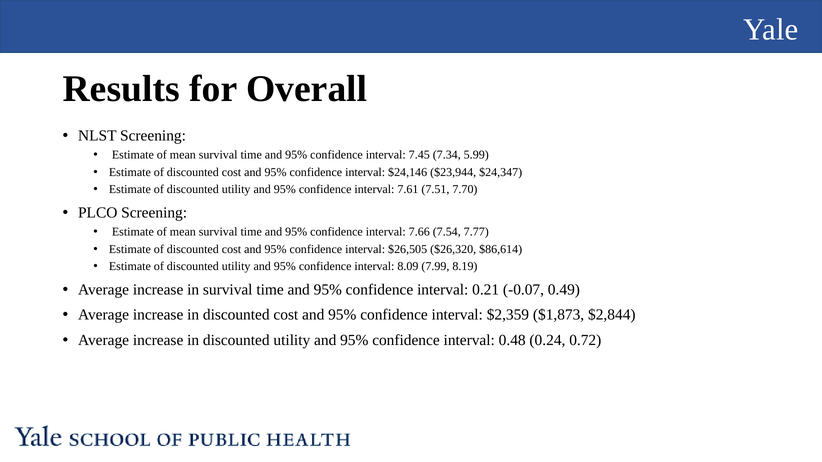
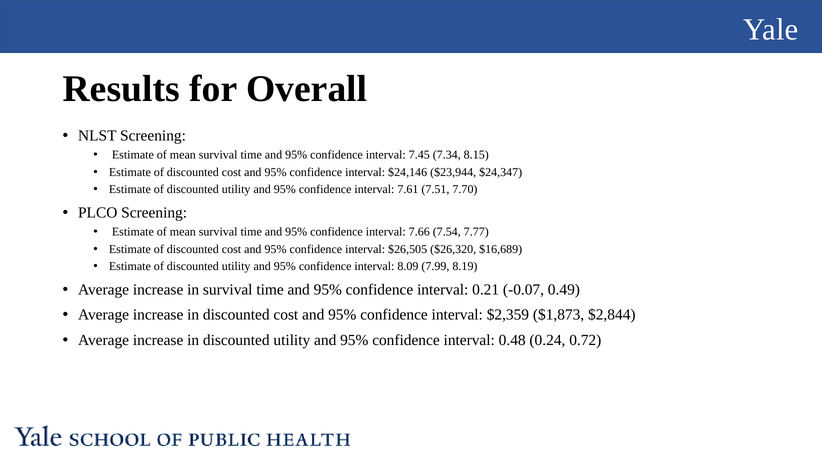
5.99: 5.99 -> 8.15 (476, 155)
$86,614: $86,614 -> $16,689 (501, 249)
